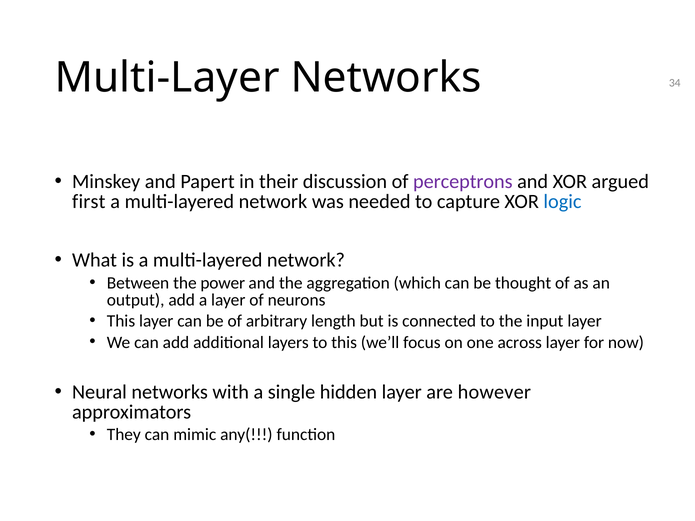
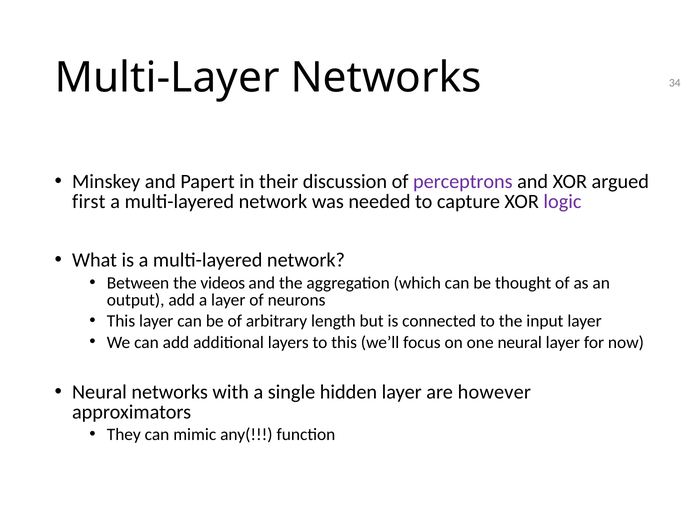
logic colour: blue -> purple (563, 201)
power: power -> videos (223, 283)
one across: across -> neural (520, 342)
